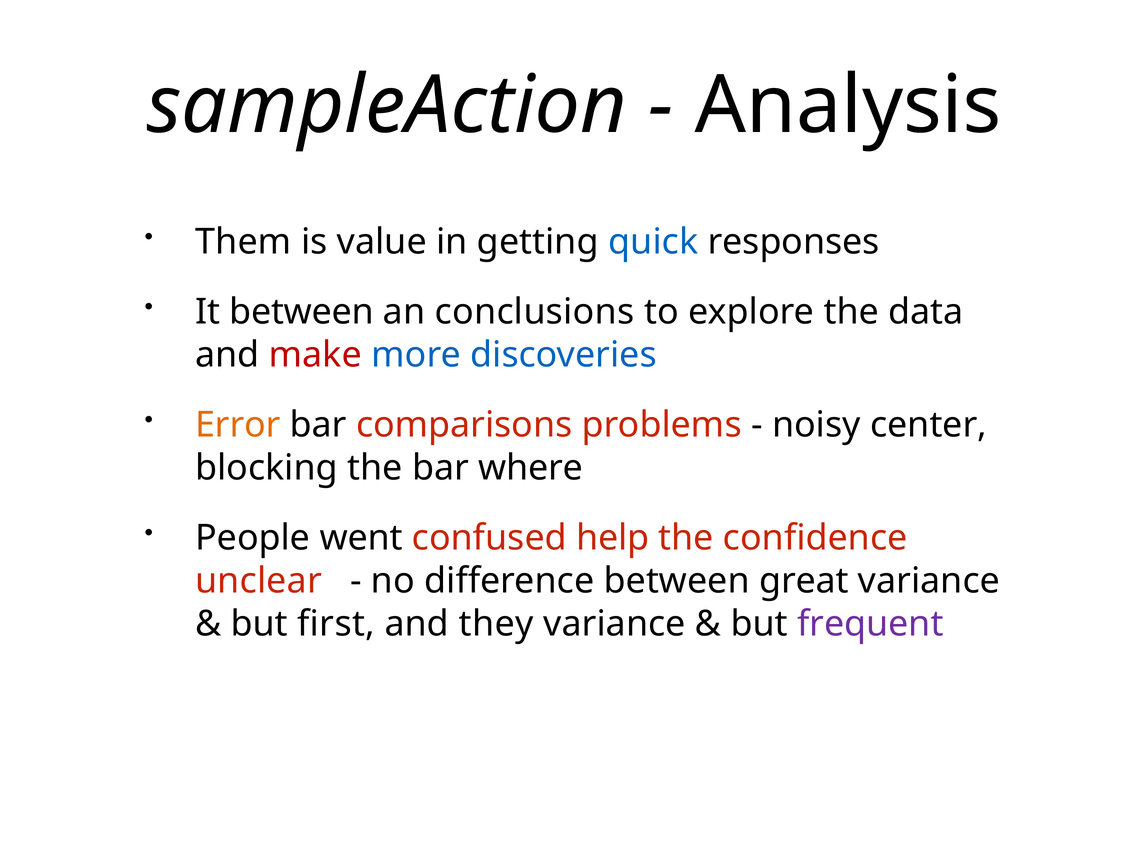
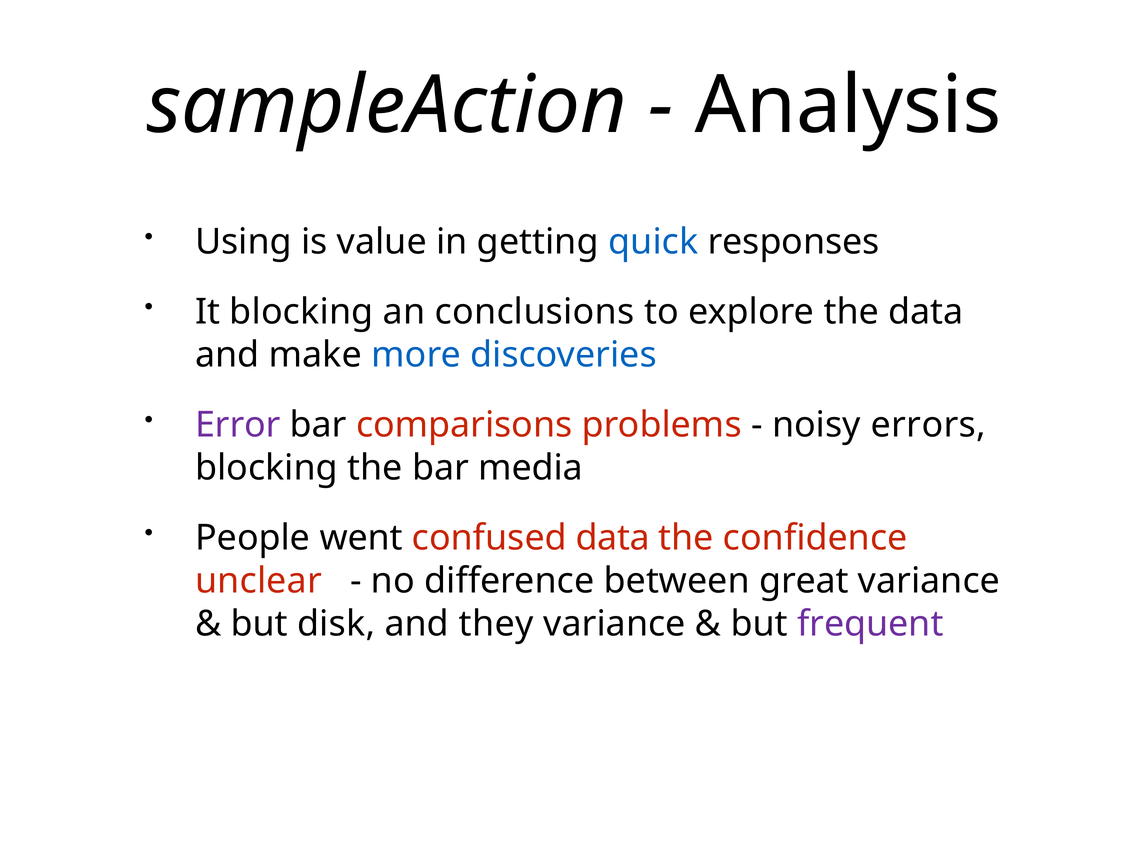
Them: Them -> Using (243, 242)
It between: between -> blocking (301, 312)
make colour: red -> black (315, 355)
Error colour: orange -> purple (238, 425)
center: center -> errors (928, 425)
where: where -> media (531, 468)
confused help: help -> data (613, 538)
first: first -> disk (336, 624)
